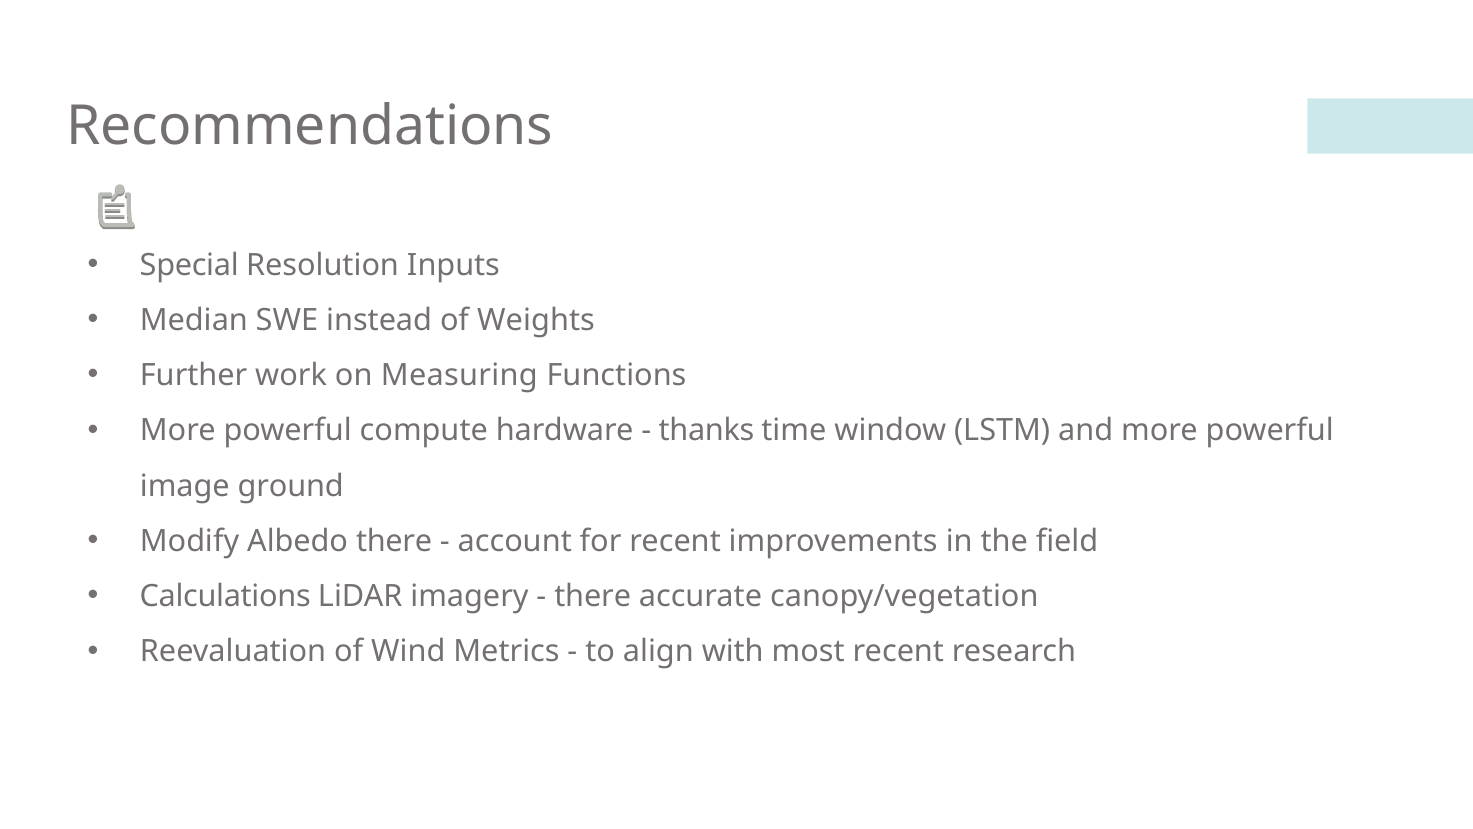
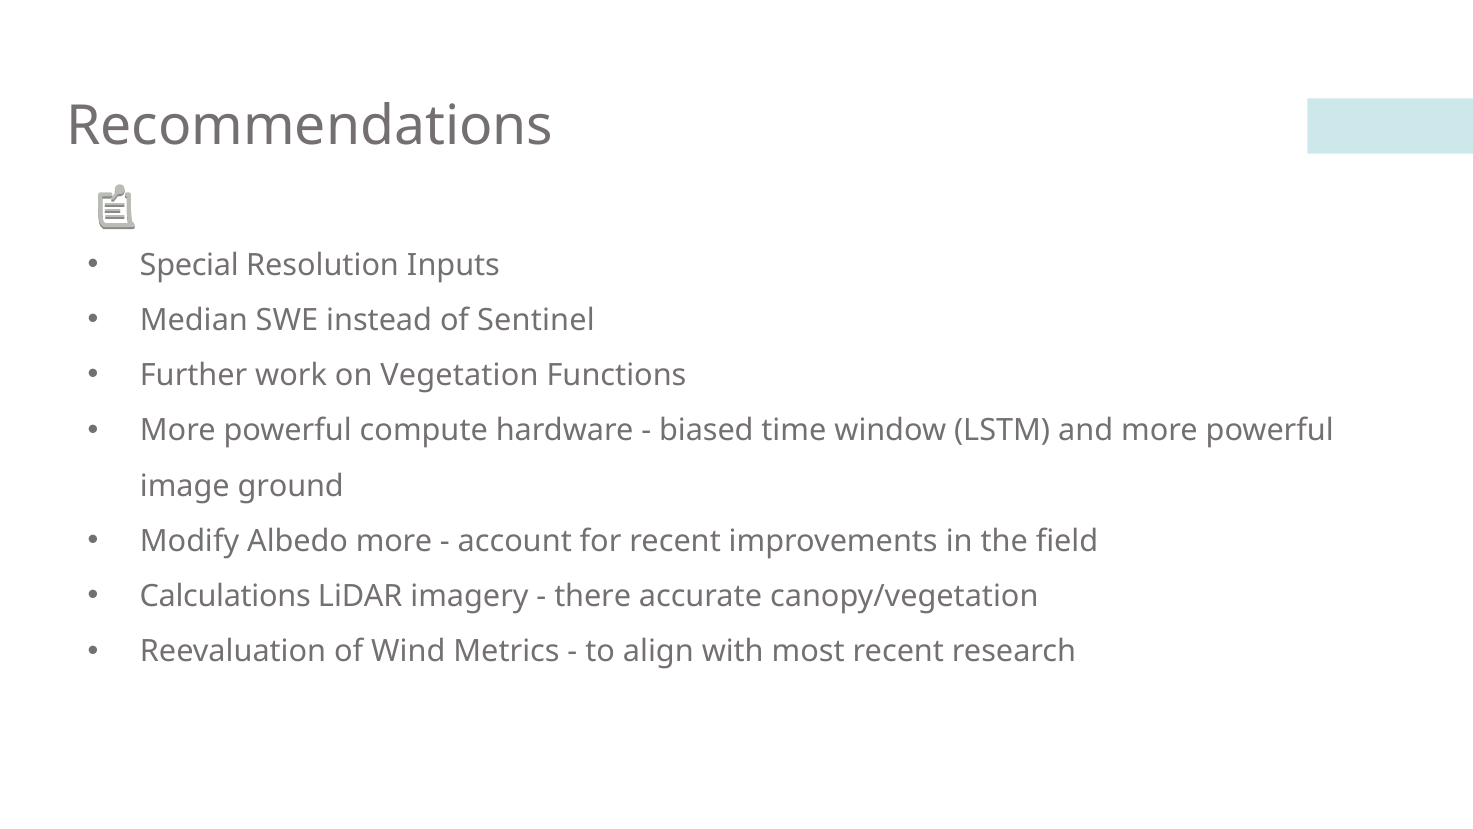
Weights: Weights -> Sentinel (536, 320)
Measuring: Measuring -> Vegetation (459, 375)
thanks: thanks -> biased (706, 431)
Albedo there: there -> more (394, 541)
